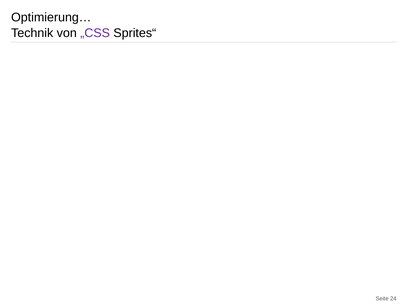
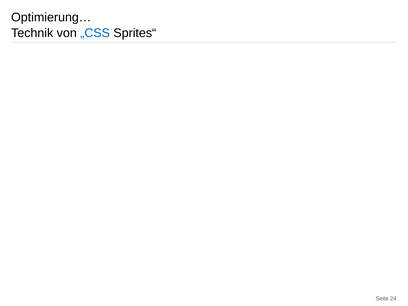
„CSS colour: purple -> blue (95, 33)
